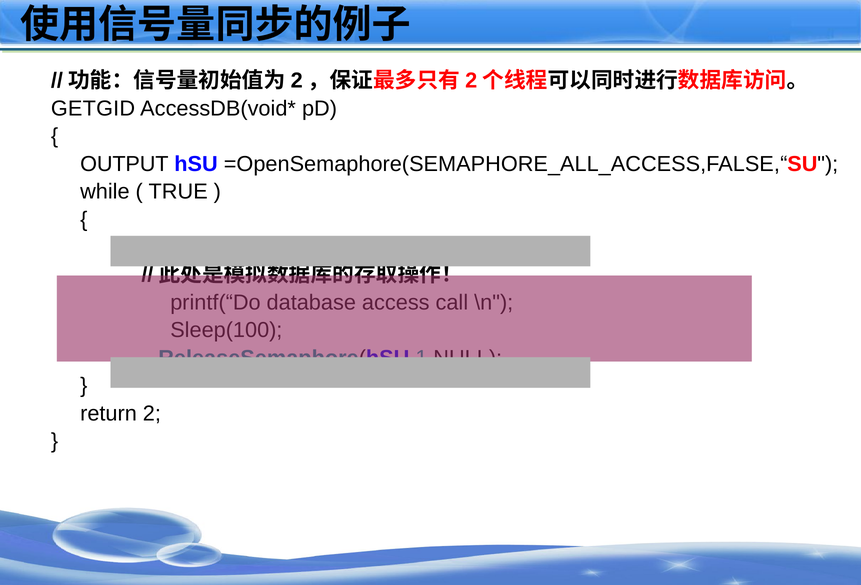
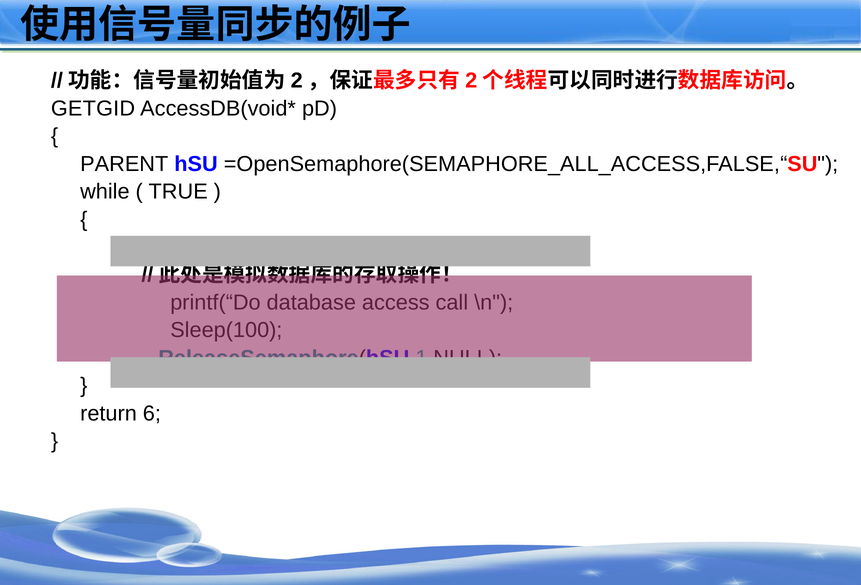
OUTPUT: OUTPUT -> PARENT (124, 164)
2: 2 -> 6 (152, 414)
